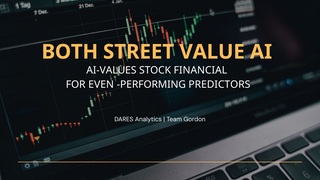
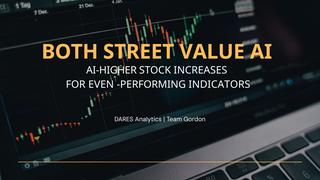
AI-VALUES: AI-VALUES -> AI-HIGHER (111, 70)
FINANCIAL: FINANCIAL -> INCREASES (200, 70)
PREDICTORS: PREDICTORS -> INDICATORS (219, 85)
